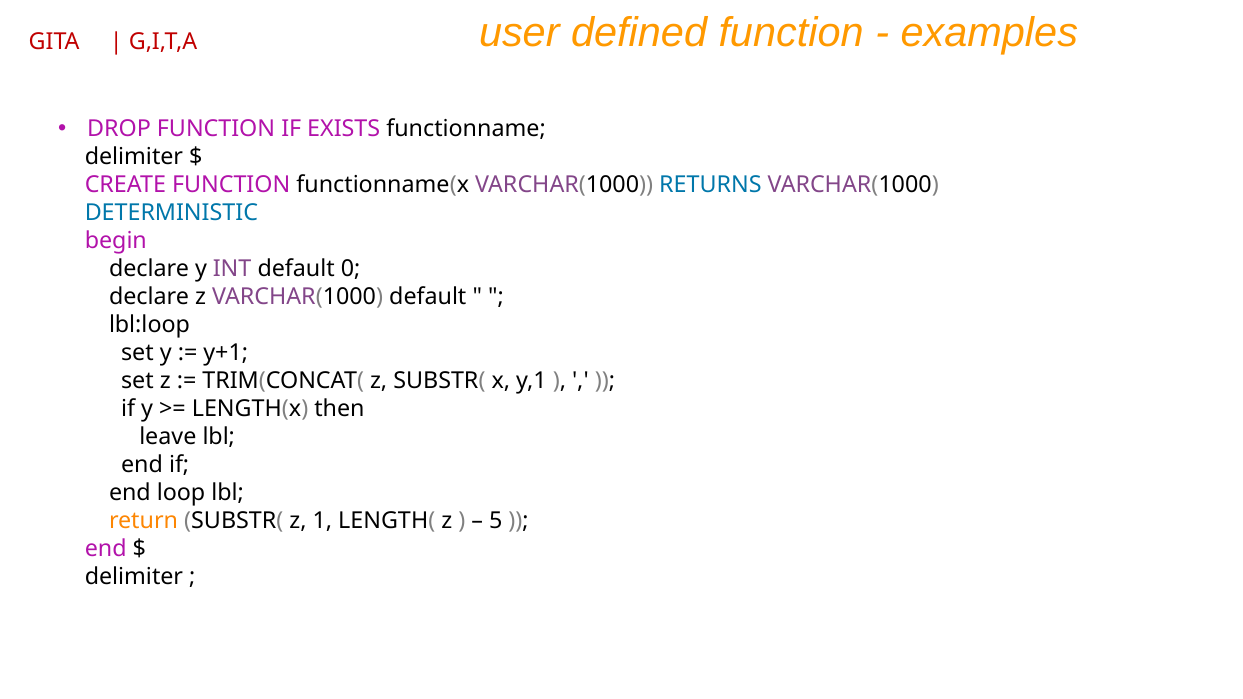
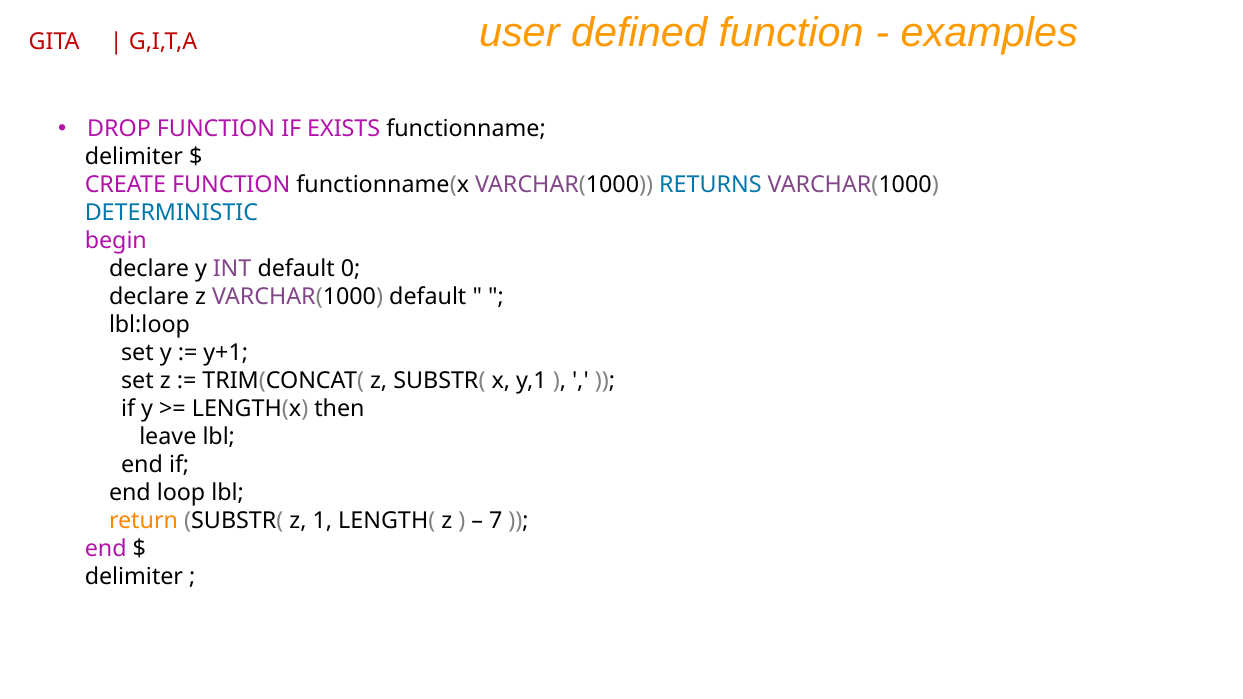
5: 5 -> 7 (496, 521)
